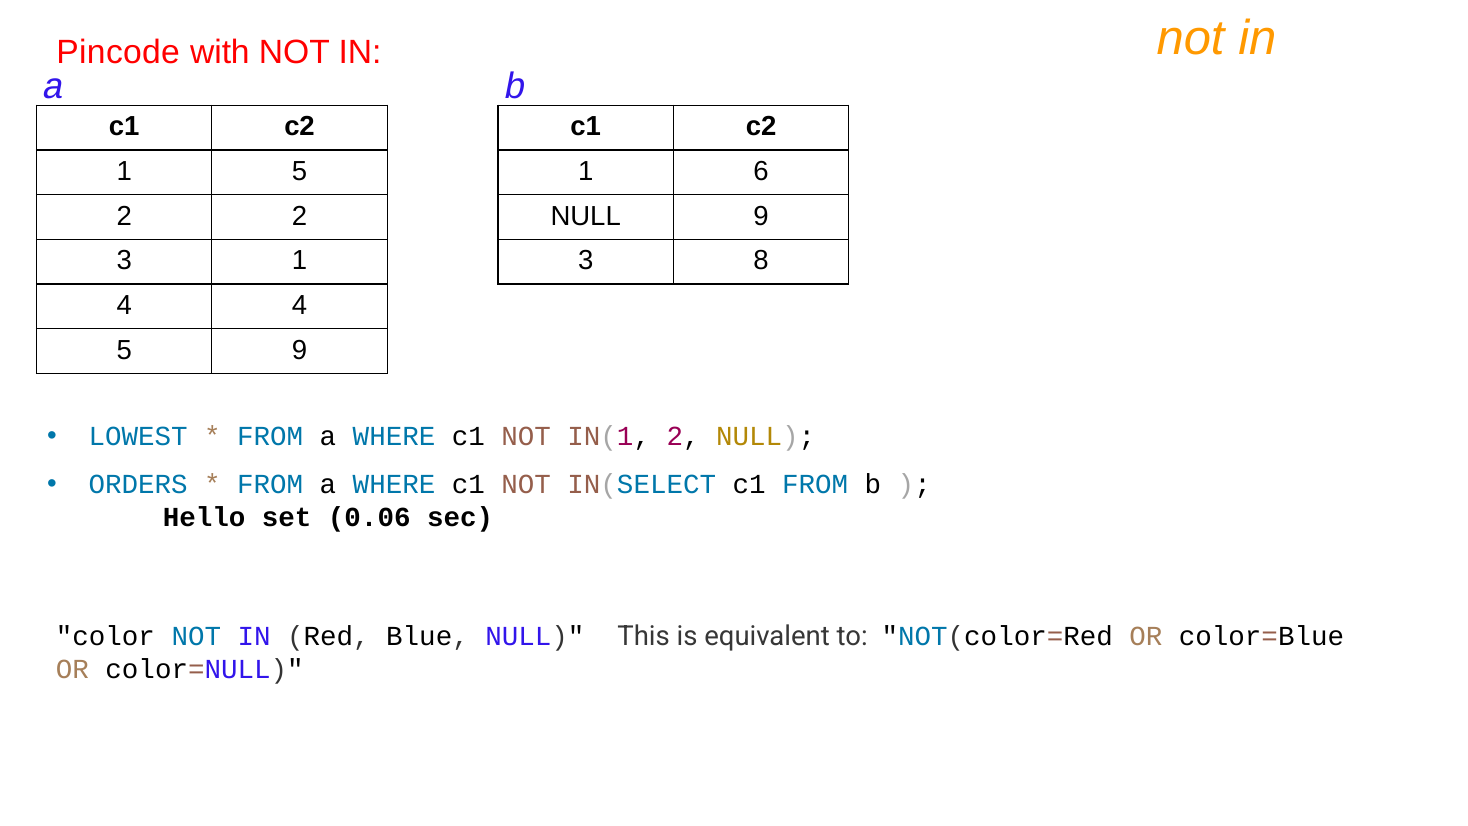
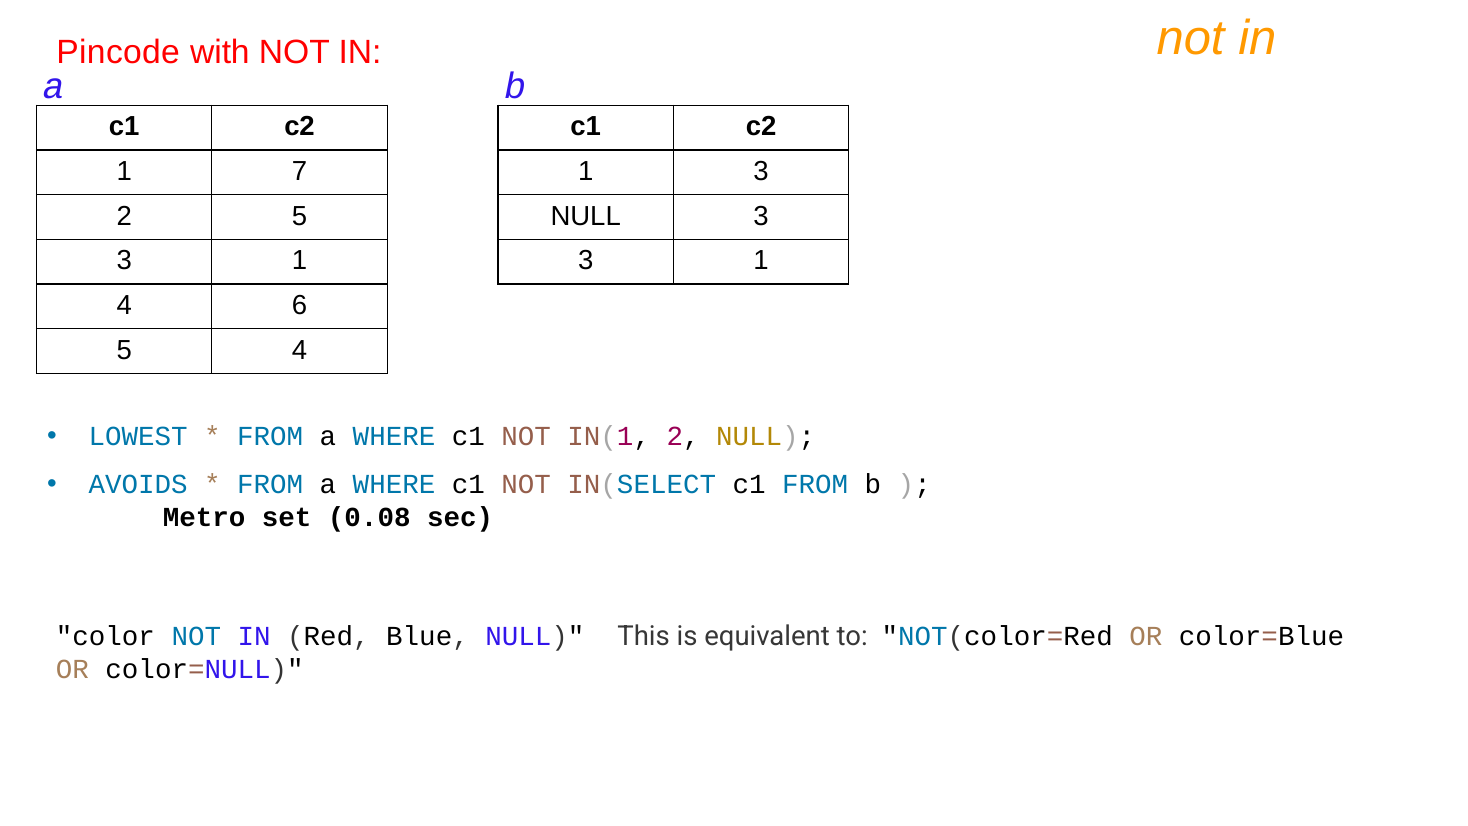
1 5: 5 -> 7 (300, 171)
1 6: 6 -> 3 (761, 171)
2 2: 2 -> 5 (300, 216)
NULL 9: 9 -> 3 (761, 216)
8: 8 -> 1 (761, 261)
4 4: 4 -> 6 (300, 305)
5 9: 9 -> 4 (300, 350)
ORDERS: ORDERS -> AVOIDS (138, 484)
Hello: Hello -> Metro (204, 517)
0.06: 0.06 -> 0.08 (369, 517)
